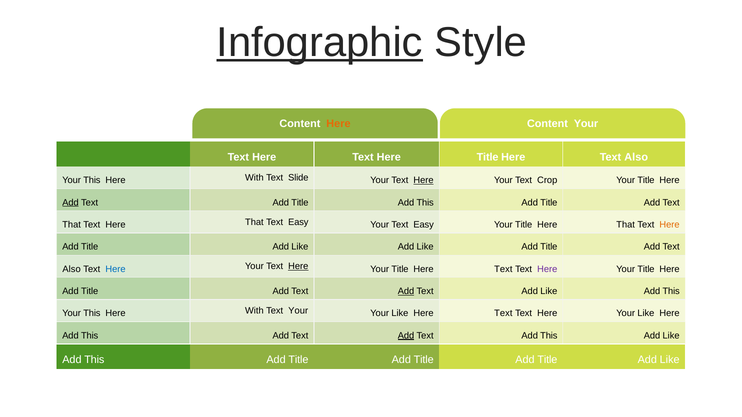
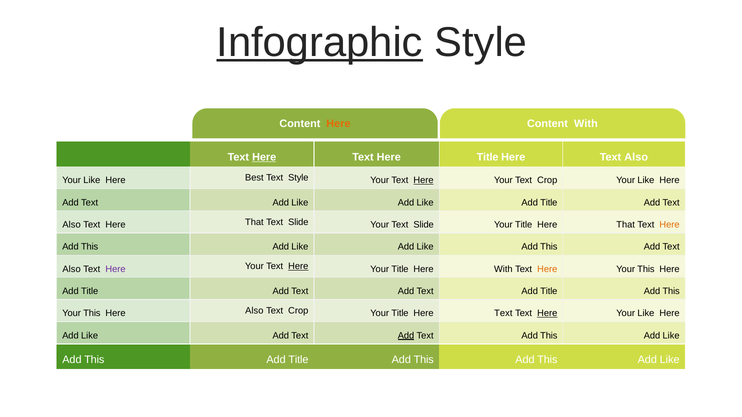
Content Your: Your -> With (586, 124)
Here underline: none -> present (264, 157)
This: This -> Like (92, 180)
With: With -> Best (254, 178)
Text Slide: Slide -> Style (298, 178)
Title: Title -> Like (646, 180)
Add underline: present -> none (70, 203)
Text Add Title: Title -> Like (300, 203)
This: This -> Like (425, 203)
That: That -> Also (72, 225)
Easy: Easy -> Slide (298, 222)
Your Text Easy: Easy -> Slide (424, 225)
Title: Title -> This (90, 247)
Title: Title -> This (549, 247)
Here colour: blue -> purple (115, 269)
Text: Text -> With (503, 269)
Here colour: purple -> orange (547, 269)
Title: Title -> This (646, 269)
Add underline: present -> none (406, 291)
Text Add Like: Like -> Title (549, 291)
With: With -> Also (254, 311)
Your: Your -> Crop (298, 311)
Like: Like -> Title (400, 314)
Here underline: none -> present (547, 314)
This: This -> Like (90, 336)
Title: Title -> This (424, 360)
Title: Title -> This (547, 360)
